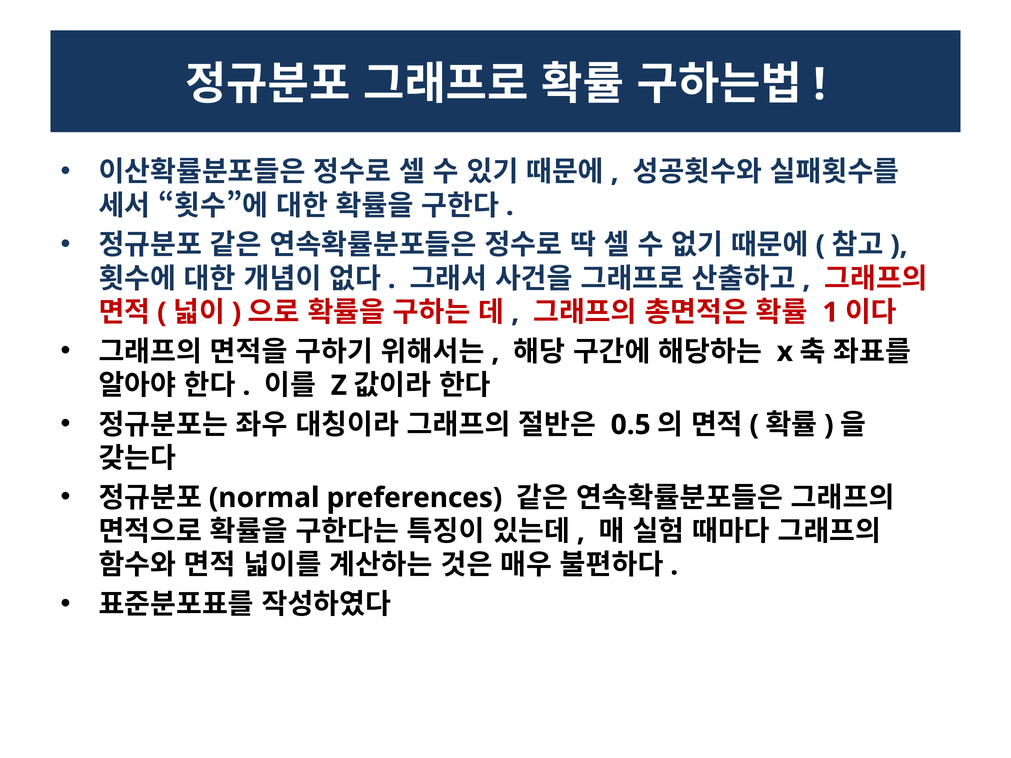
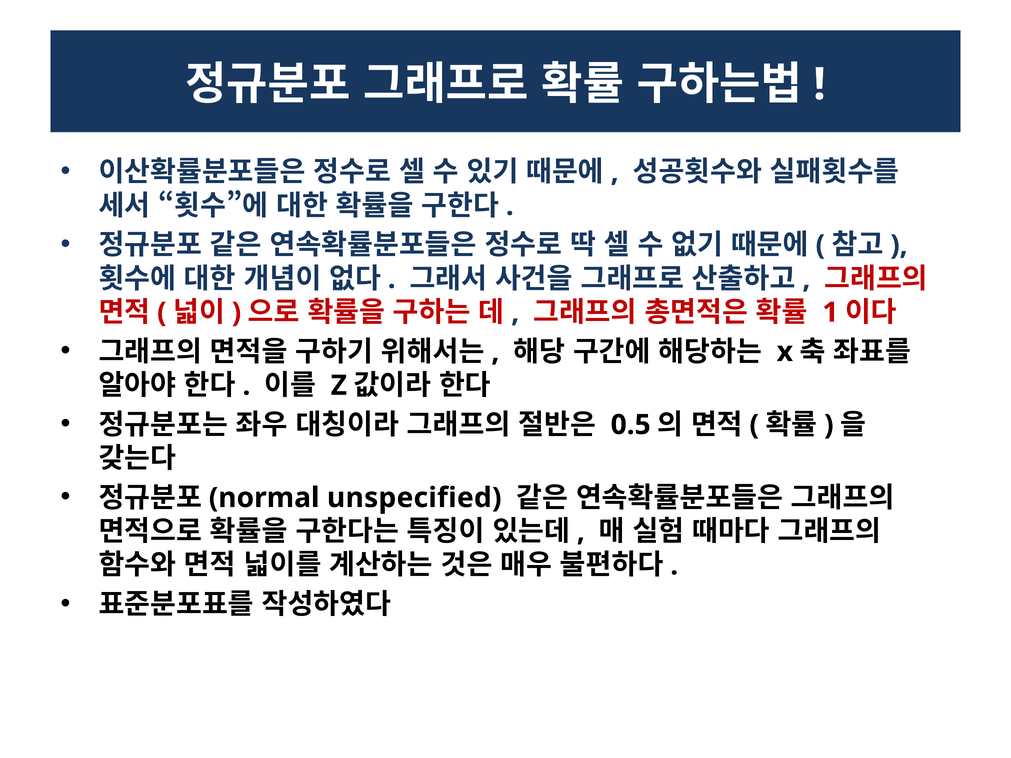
preferences: preferences -> unspecified (414, 498)
